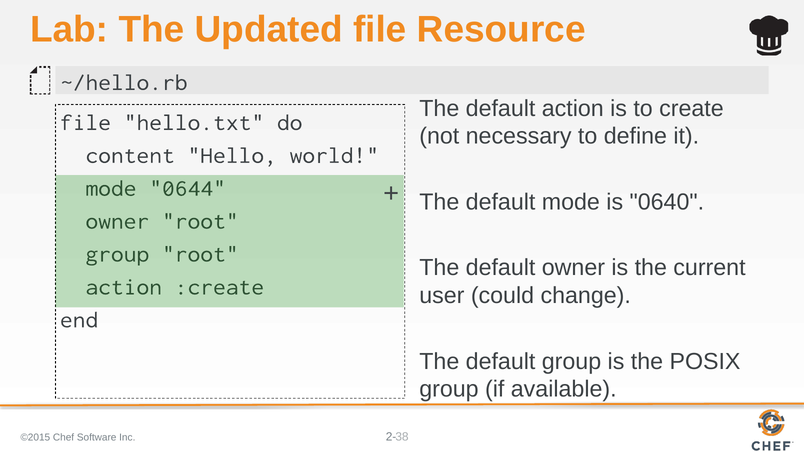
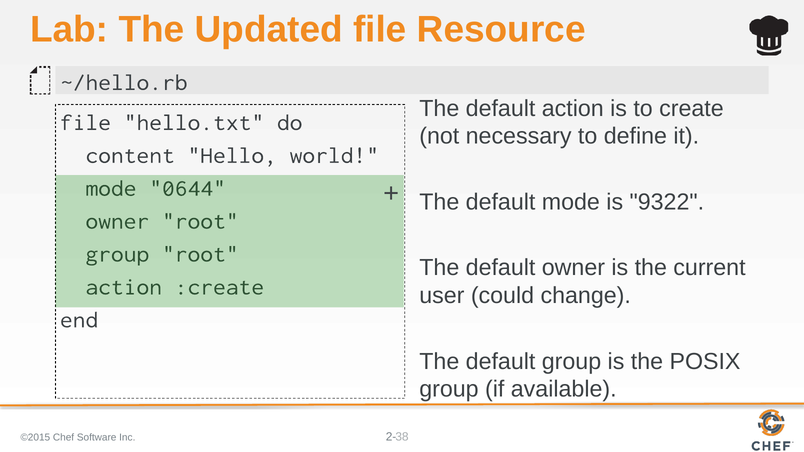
0640: 0640 -> 9322 (667, 202)
